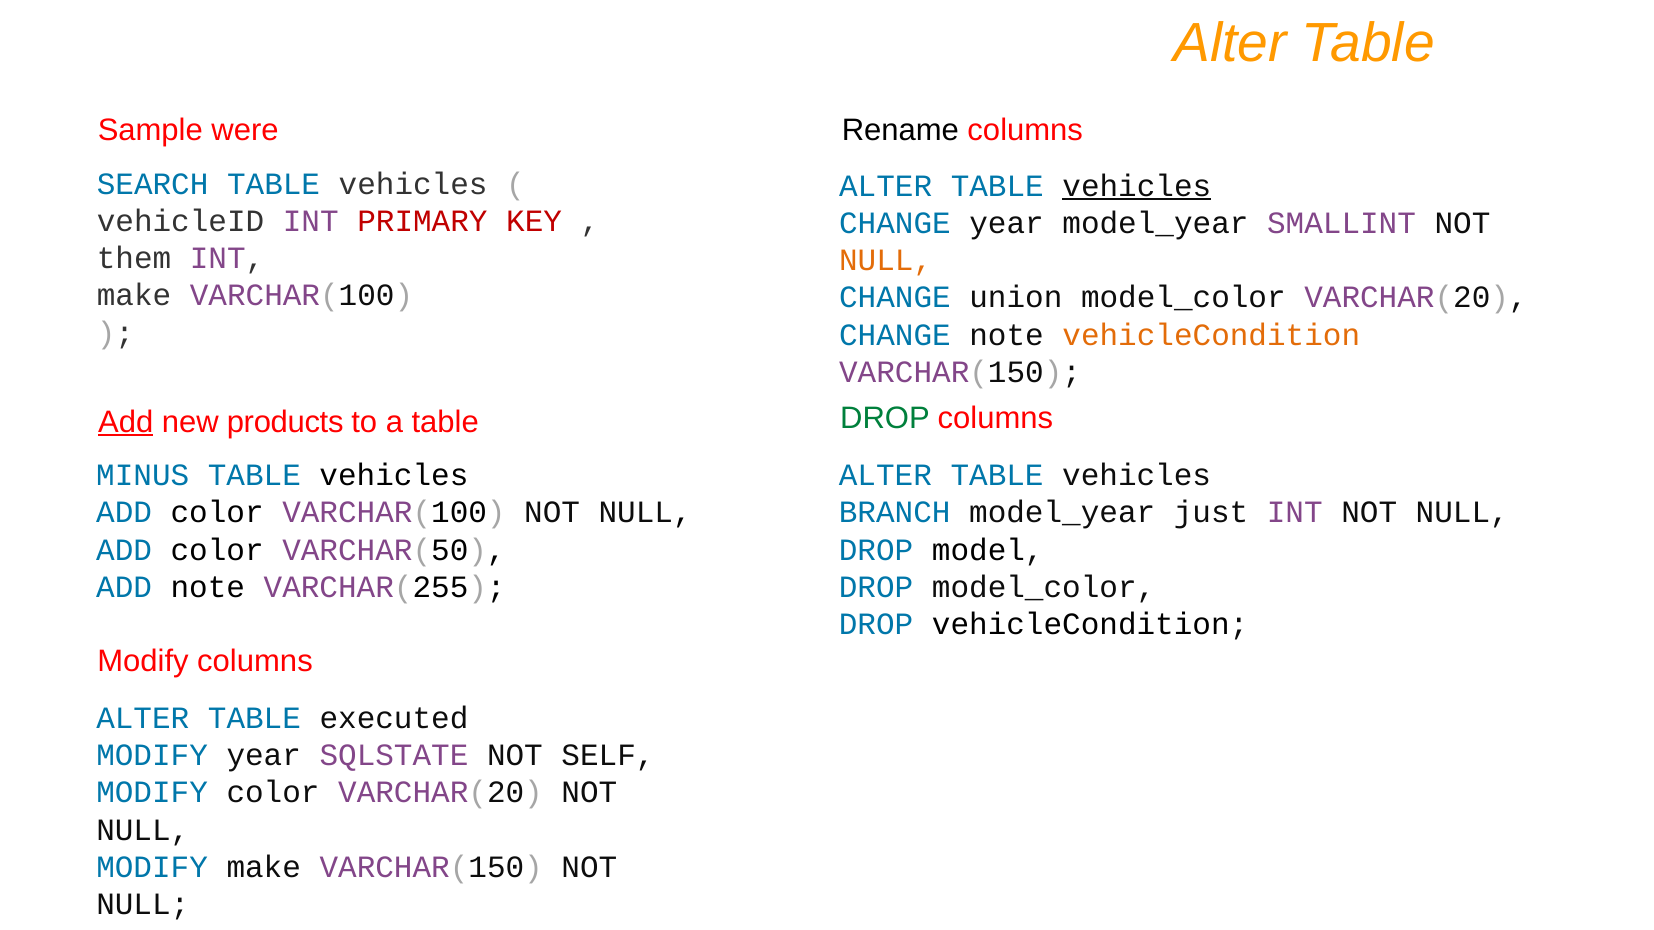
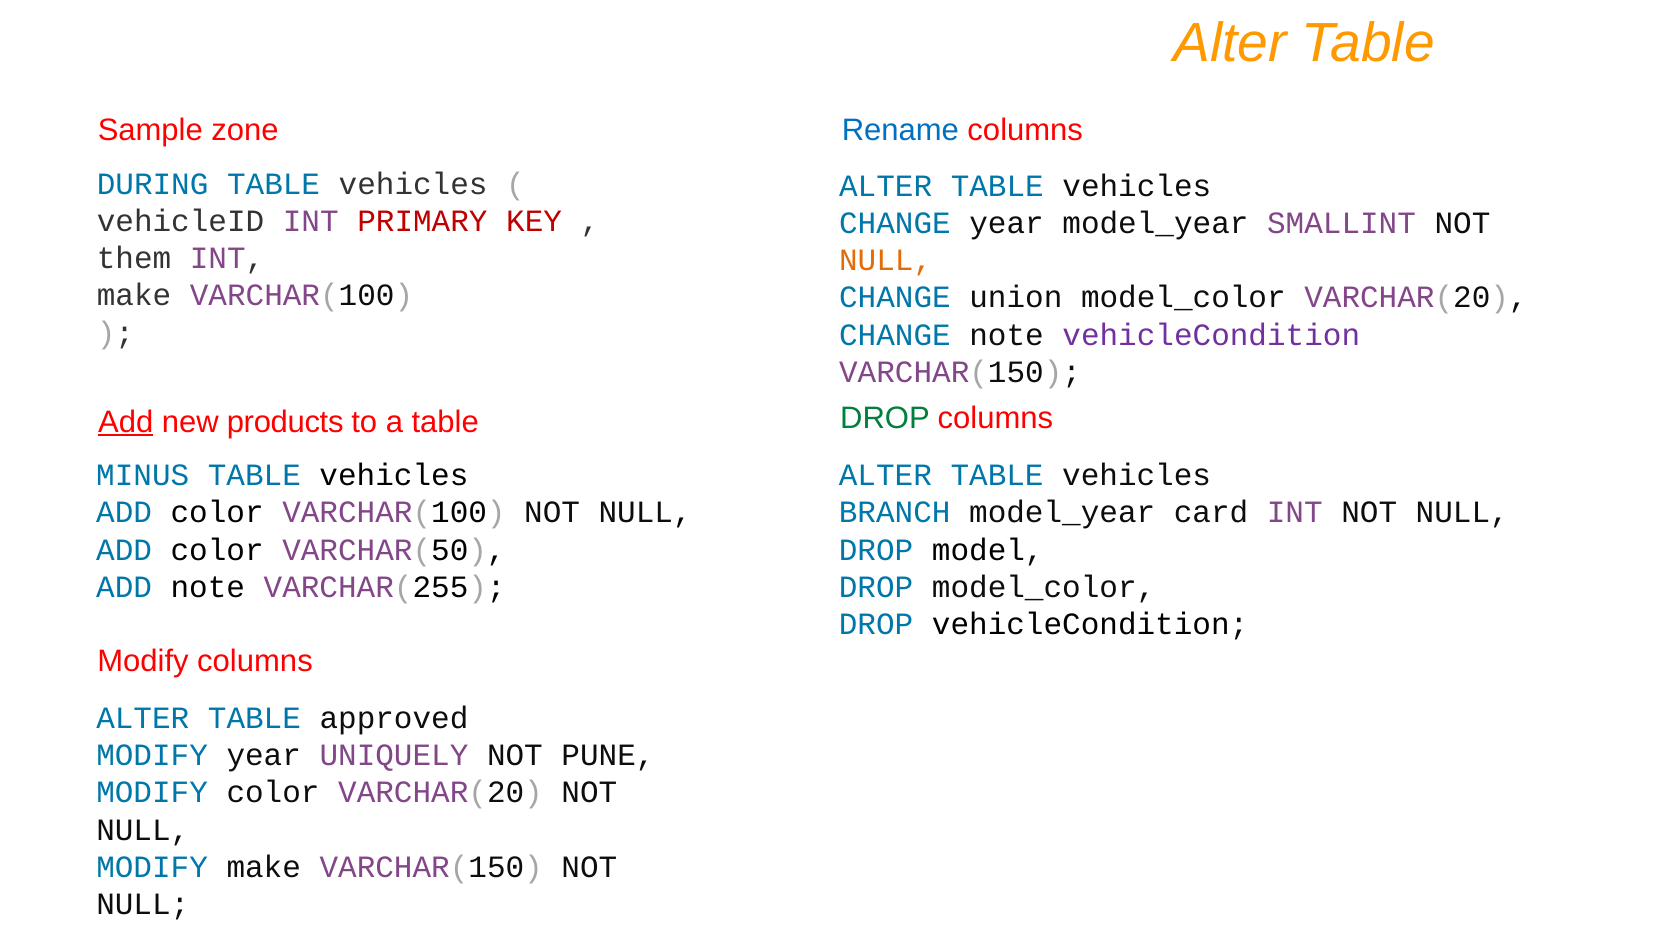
were: were -> zone (245, 130)
Rename colour: black -> blue (900, 131)
SEARCH: SEARCH -> DURING (153, 184)
vehicles underline: present -> none (1137, 186)
vehicleCondition colour: orange -> purple (1211, 335)
just: just -> card (1211, 513)
executed: executed -> approved (394, 718)
SQLSTATE: SQLSTATE -> UNIQUELY (394, 756)
SELF: SELF -> PUNE (608, 756)
